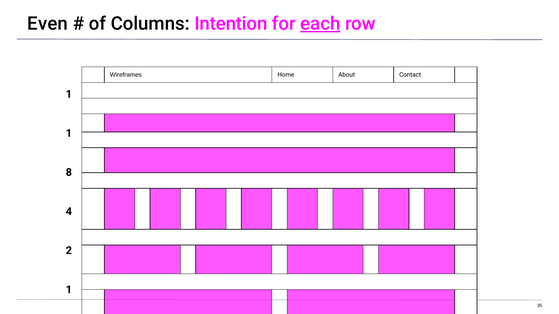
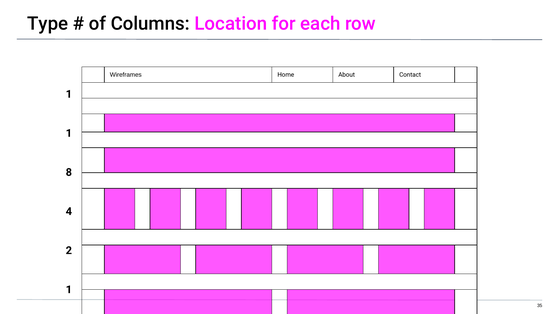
Even: Even -> Type (48, 24)
Intention: Intention -> Location (231, 24)
each underline: present -> none (320, 24)
